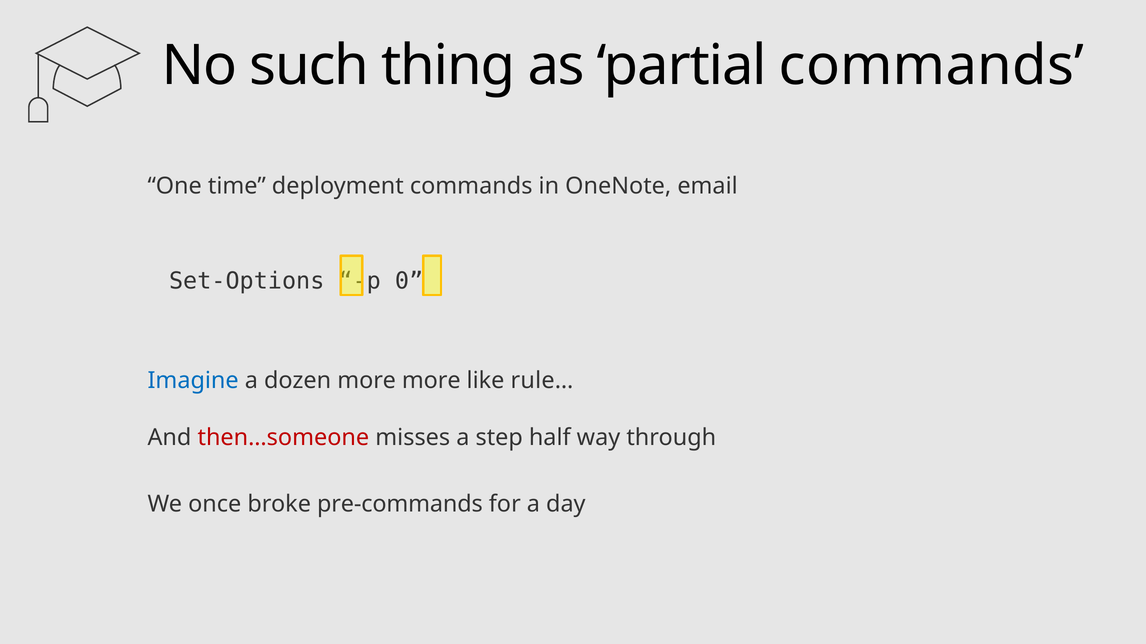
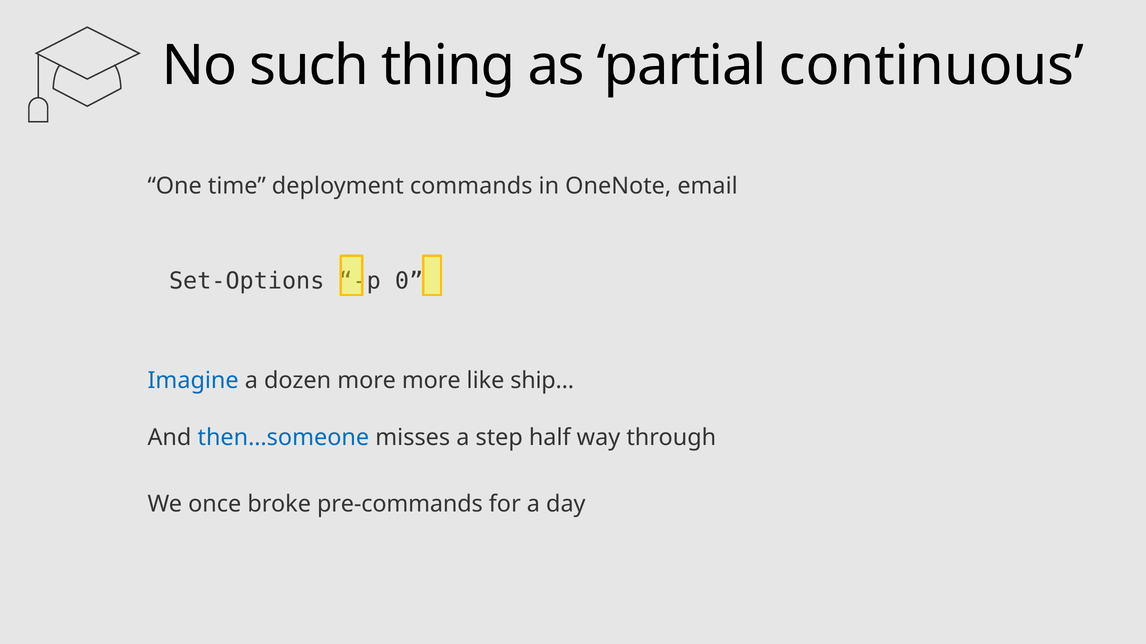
partial commands: commands -> continuous (932, 66)
rule…: rule… -> ship… (542, 381)
then…someone colour: red -> blue (283, 438)
